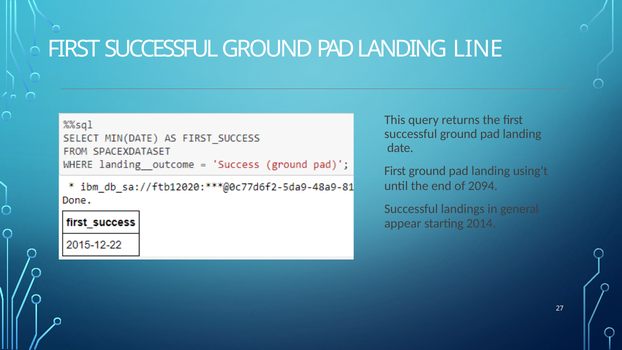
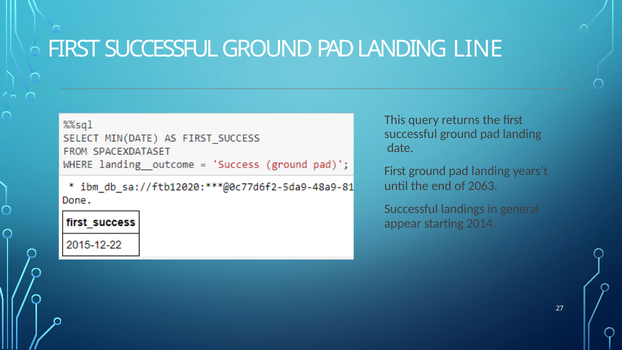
using’t: using’t -> years’t (530, 171)
2094: 2094 -> 2063 (483, 186)
